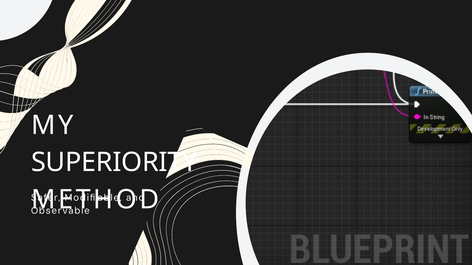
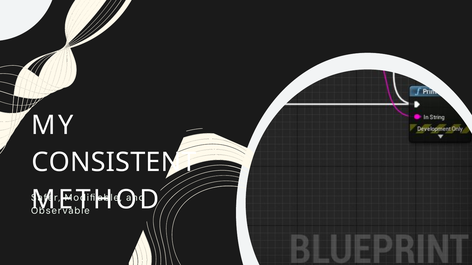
SUPERIORITY: SUPERIORITY -> CONSISTENT (114, 163)
